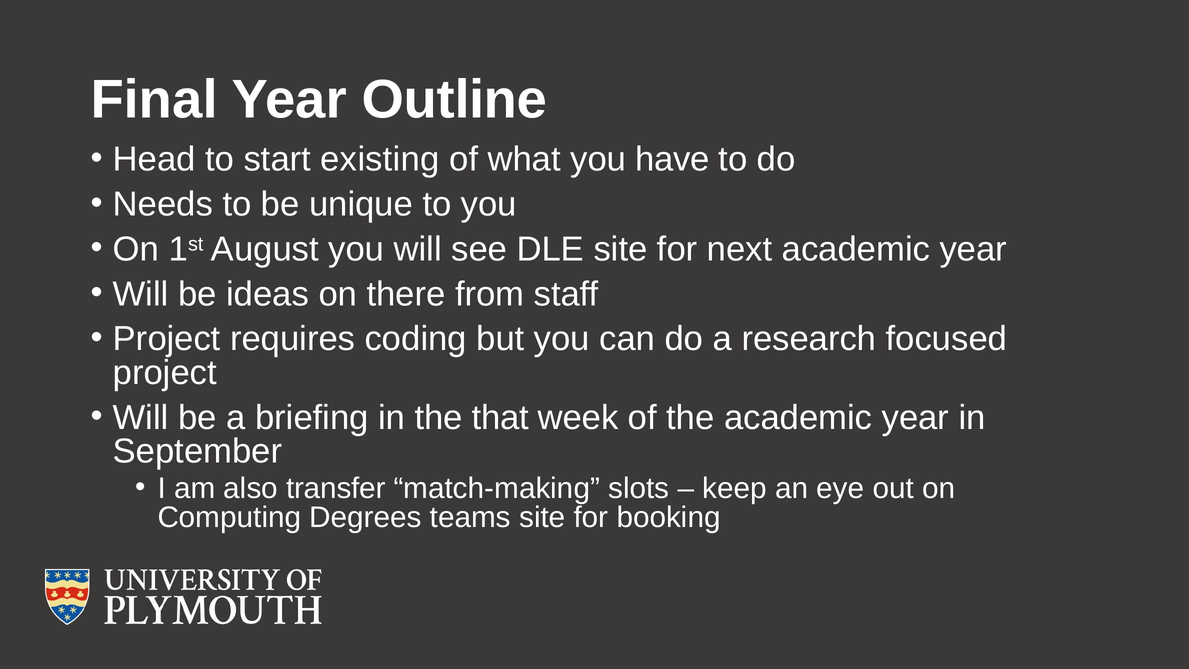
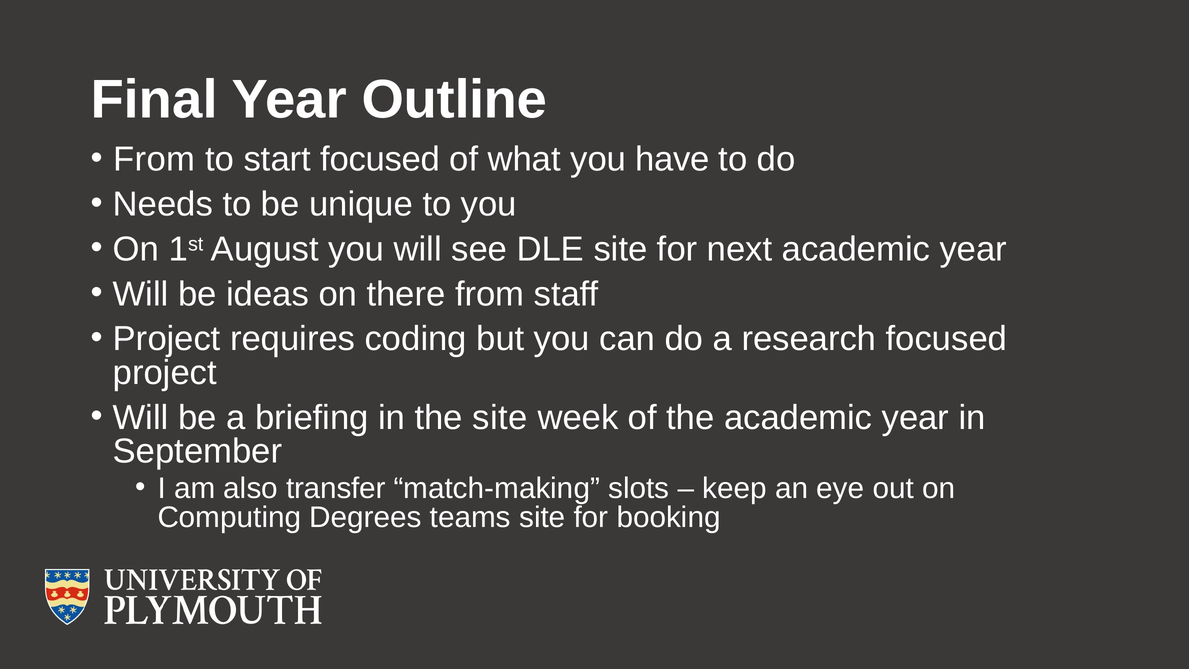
Head: Head -> From (154, 159)
start existing: existing -> focused (380, 159)
the that: that -> site (500, 418)
